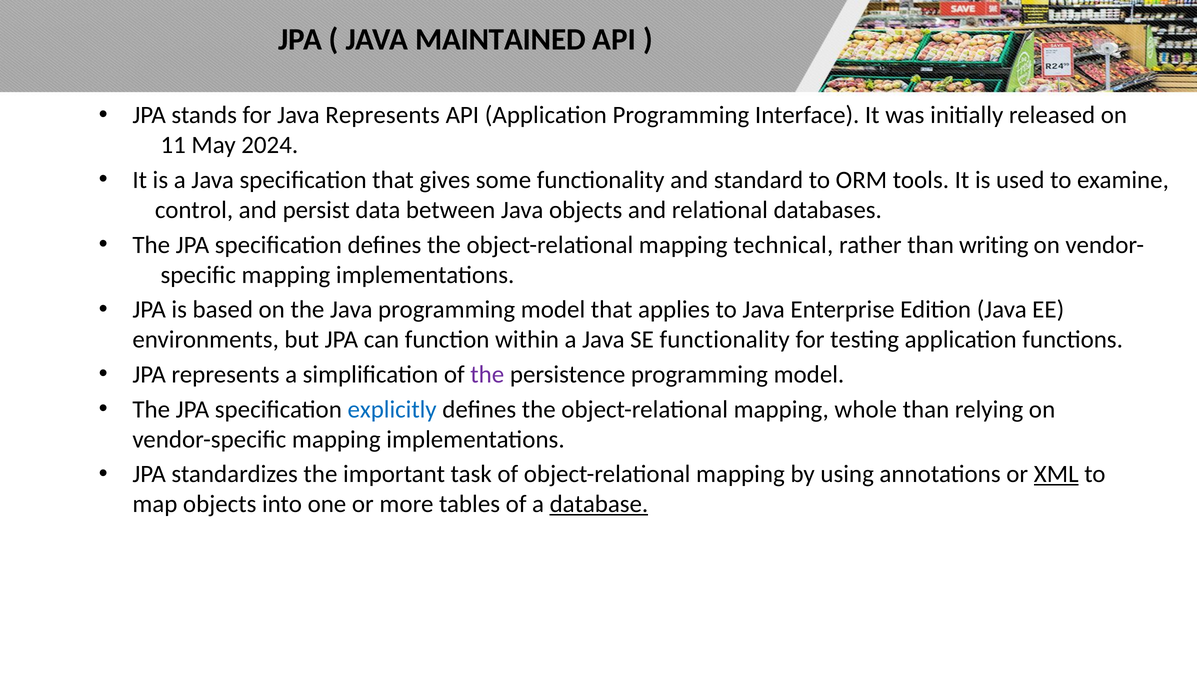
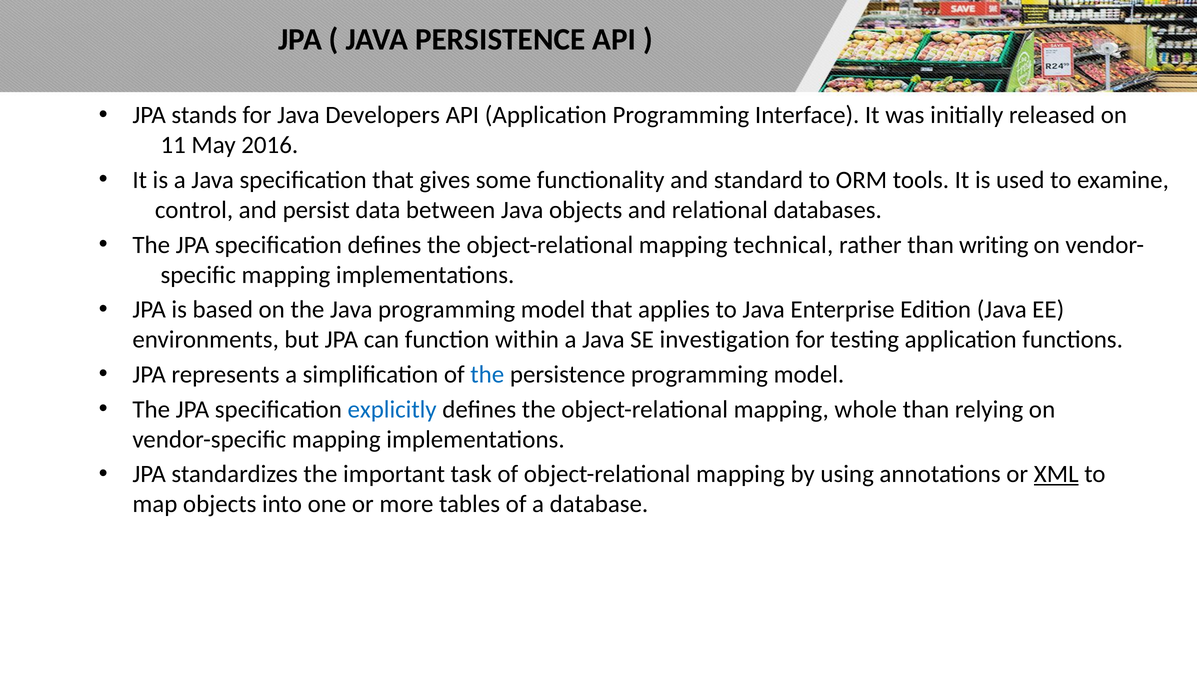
JAVA MAINTAINED: MAINTAINED -> PERSISTENCE (500, 40)
Java Represents: Represents -> Developers (383, 115)
2024: 2024 -> 2016 (270, 145)
SE functionality: functionality -> investigation (725, 340)
the colour: purple -> blue (487, 375)
database underline: present -> none (599, 504)
